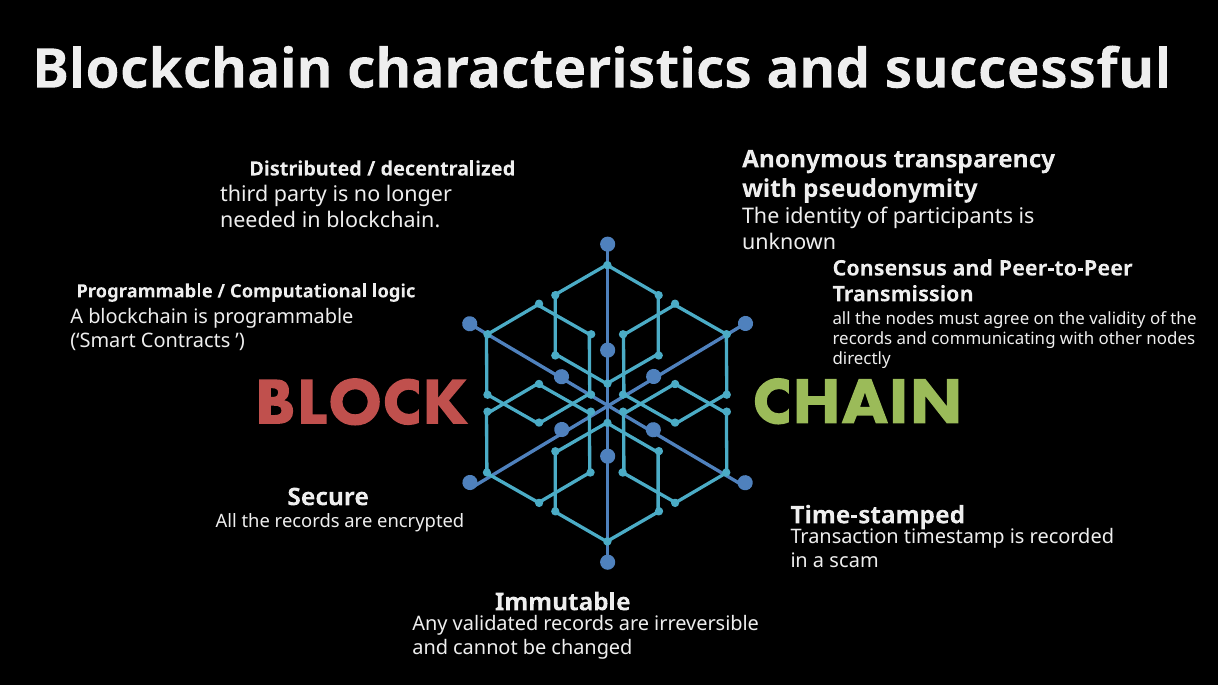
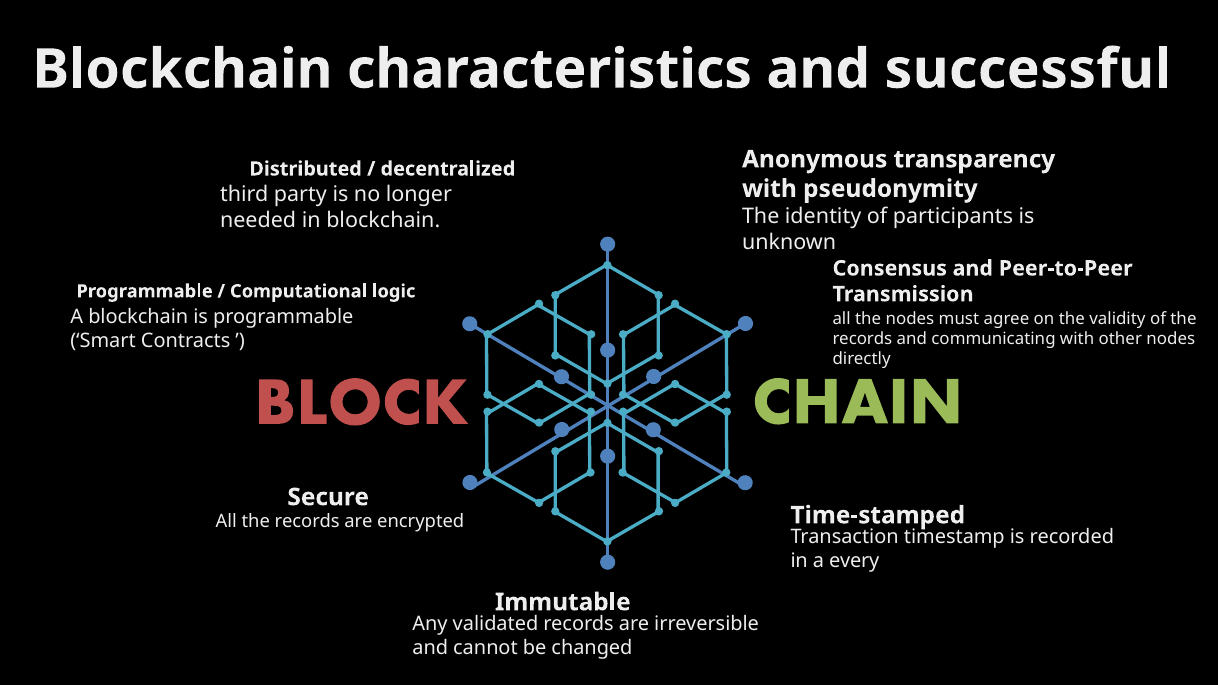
scam: scam -> every (854, 561)
